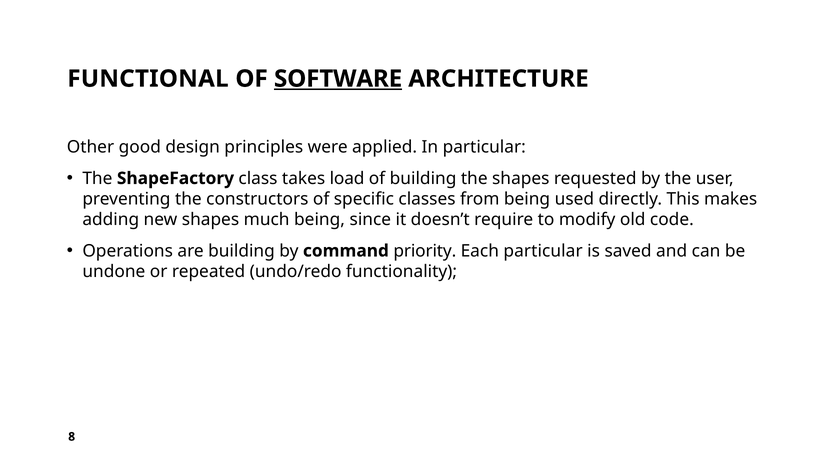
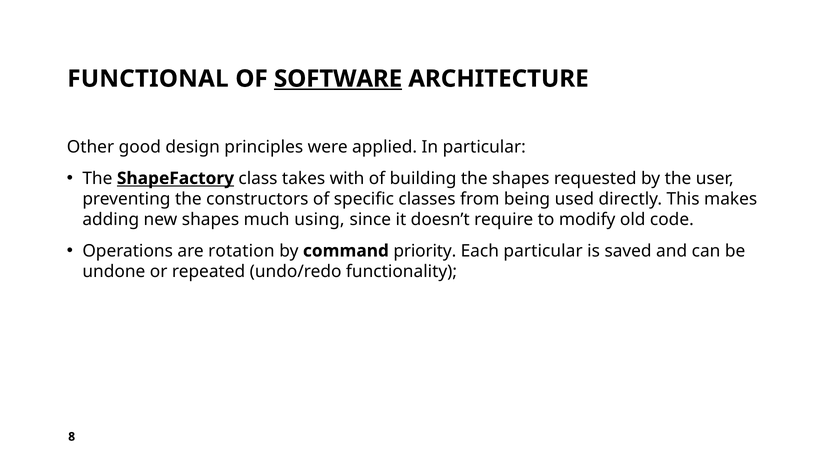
ShapeFactory underline: none -> present (175, 178)
load: load -> with (347, 178)
much being: being -> using (319, 220)
are building: building -> rotation (241, 251)
